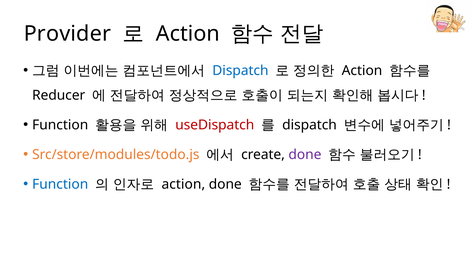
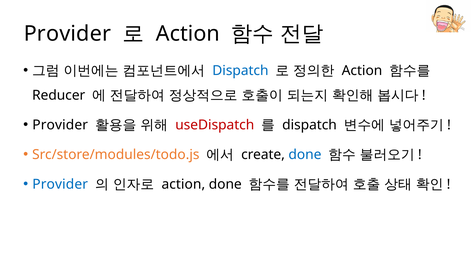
Function: Function -> Provider (60, 125)
done colour: purple -> blue (305, 155)
Function: Function -> Provider (60, 184)
